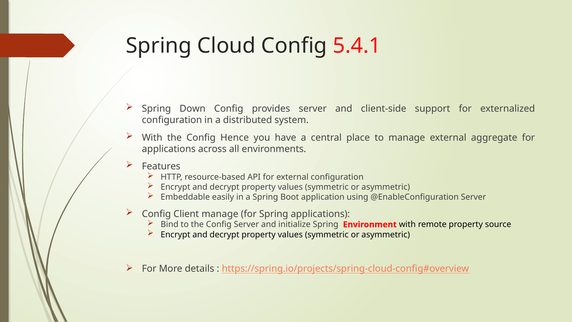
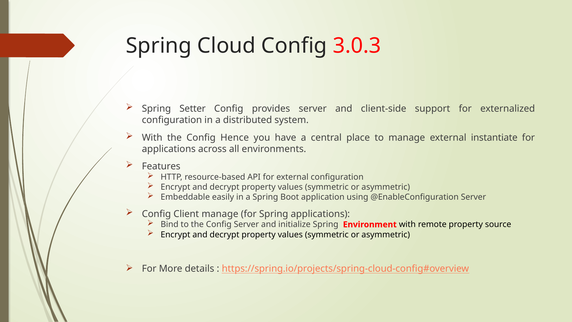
5.4.1: 5.4.1 -> 3.0.3 (357, 46)
Down: Down -> Setter (193, 109)
aggregate: aggregate -> instantiate (494, 137)
